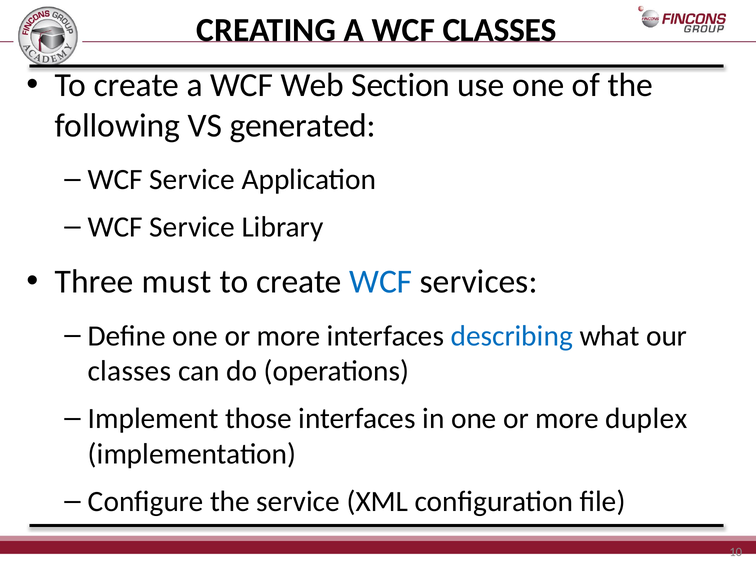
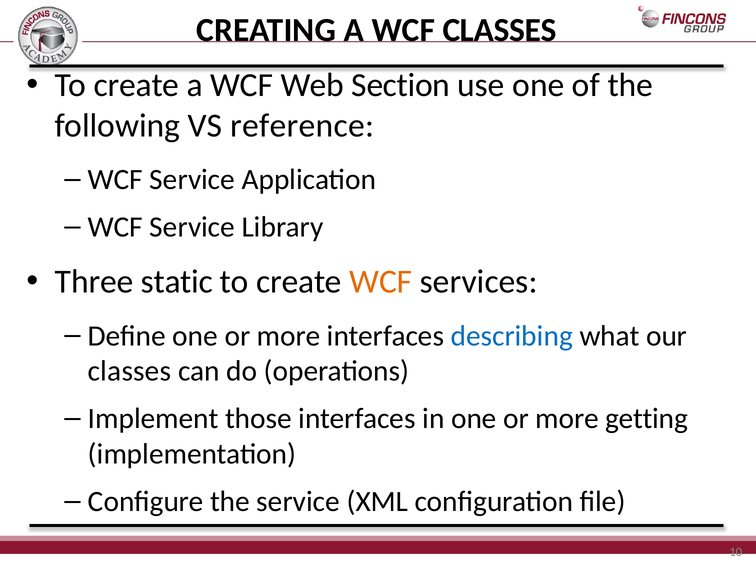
generated: generated -> reference (302, 126)
must: must -> static (177, 282)
WCF colour: blue -> orange (381, 282)
duplex: duplex -> getting (647, 419)
